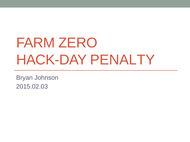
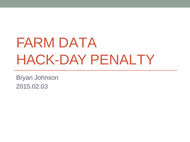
ZERO: ZERO -> DATA (78, 43)
